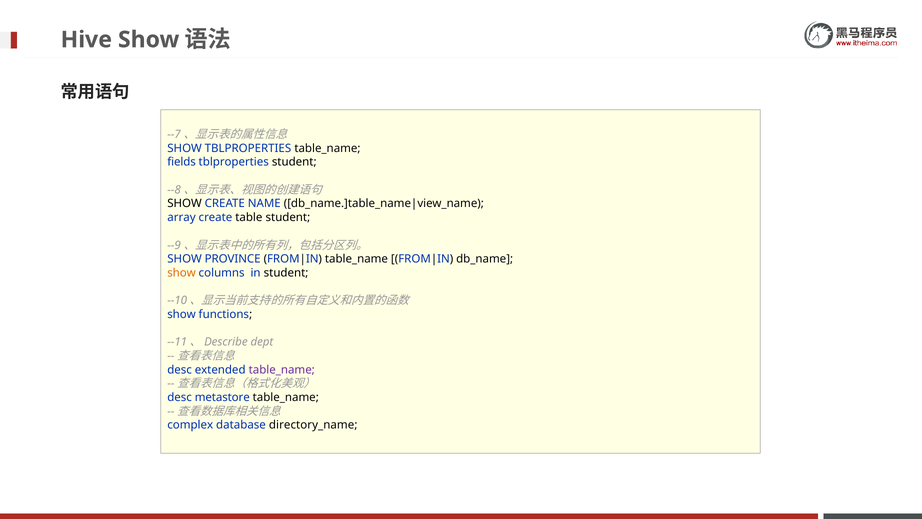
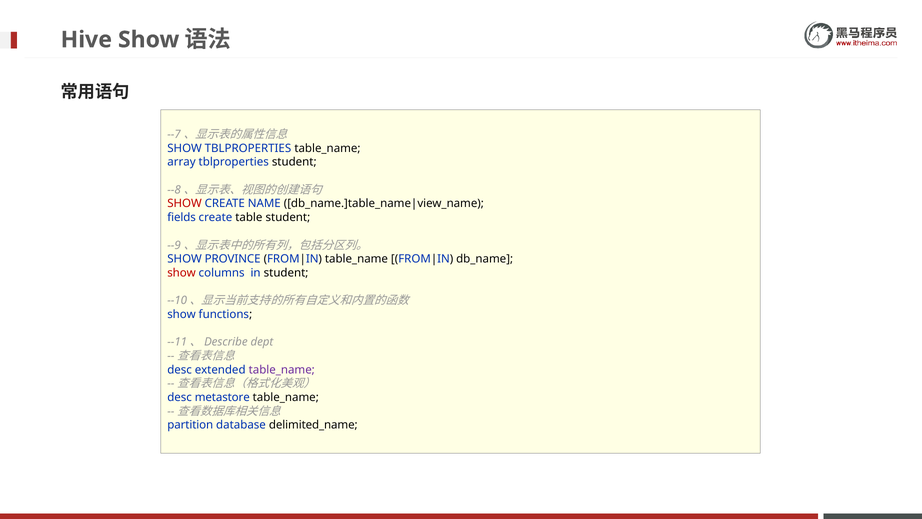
fields: fields -> array (181, 162)
SHOW colour: black -> red (185, 204)
array: array -> fields (182, 217)
show colour: orange -> red (182, 273)
complex: complex -> partition (190, 425)
directory_name: directory_name -> delimited_name (313, 425)
